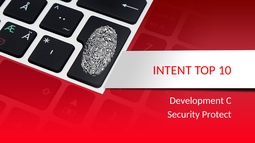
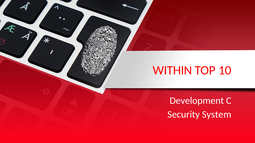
INTENT: INTENT -> WITHIN (172, 70)
Protect: Protect -> System (217, 115)
